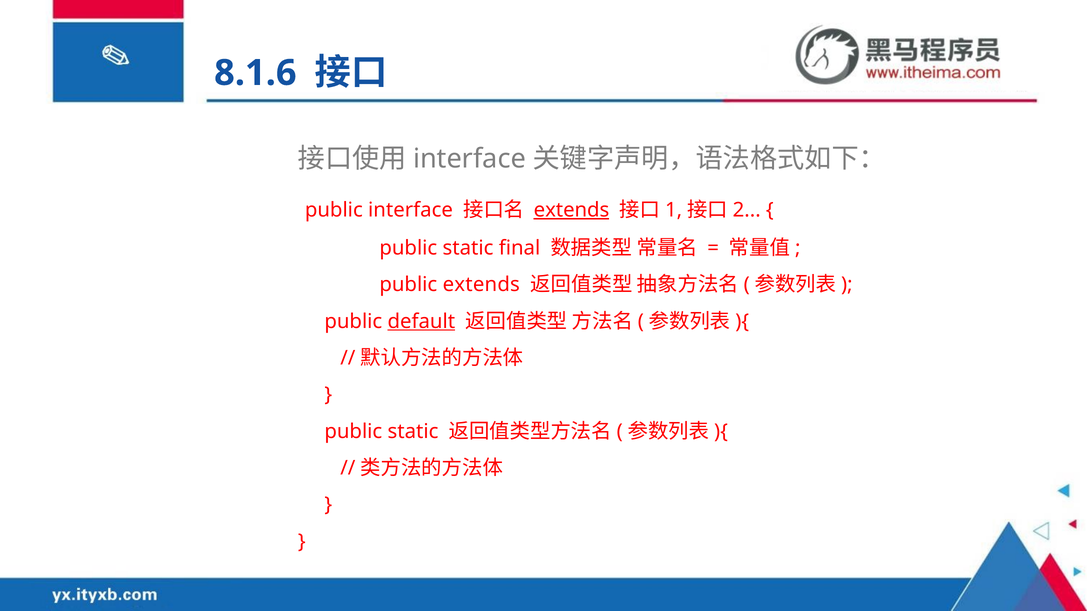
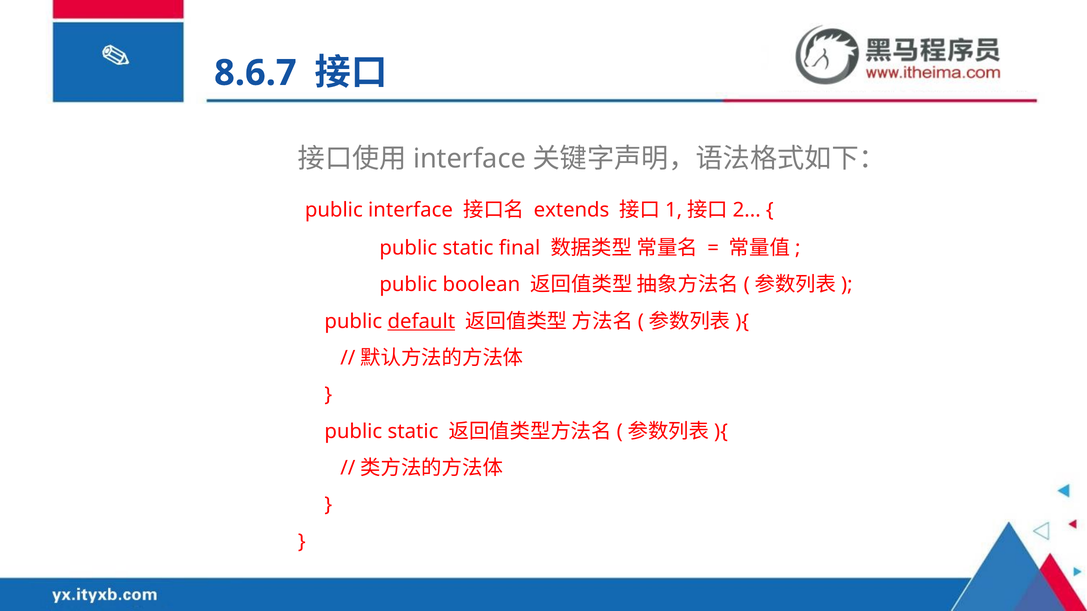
8.1.6: 8.1.6 -> 8.6.7 (255, 73)
extends underline: present -> none (572, 210)
public extends: extends -> boolean (481, 285)
